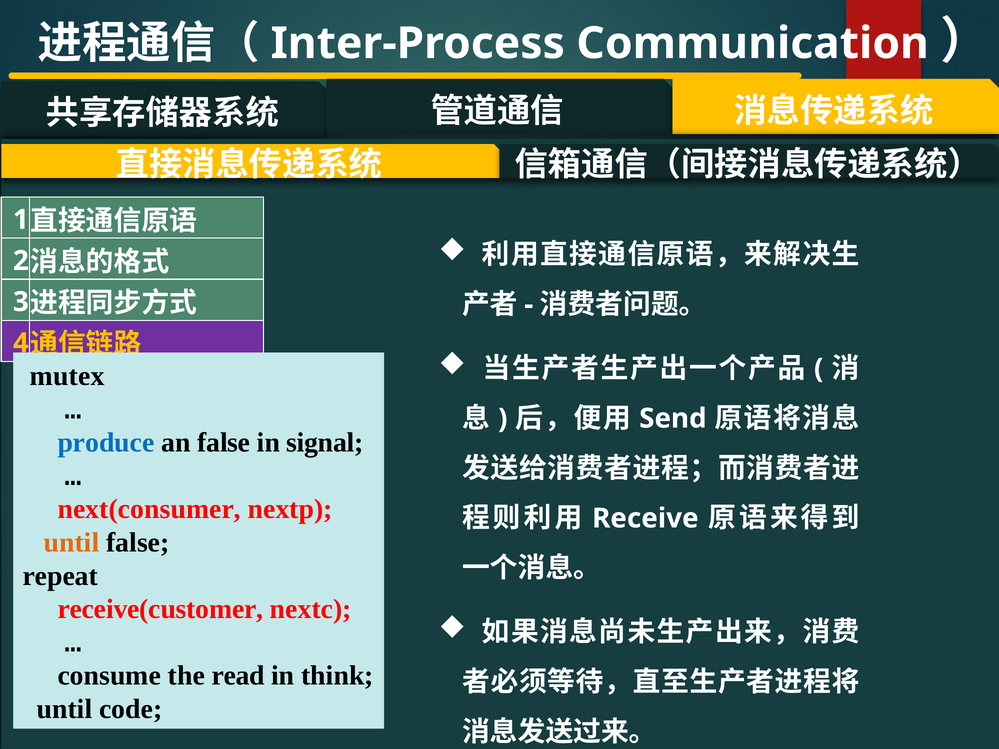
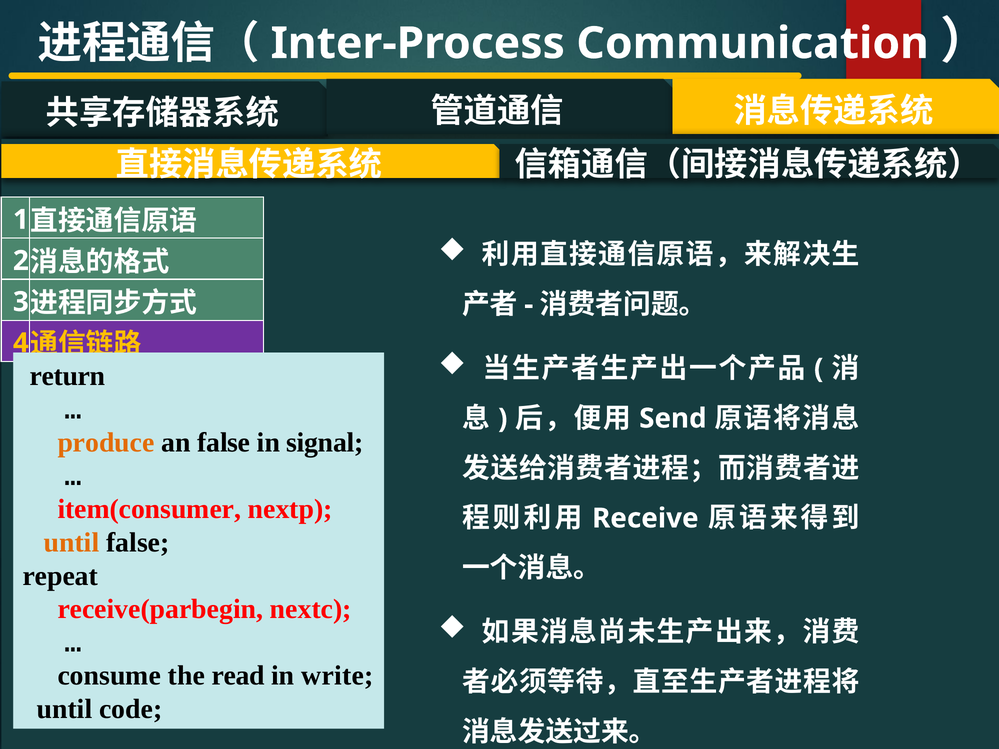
mutex: mutex -> return (67, 376)
produce colour: blue -> orange (106, 443)
next(consumer: next(consumer -> item(consumer (149, 509)
receive(customer: receive(customer -> receive(parbegin (160, 609)
think: think -> write (337, 676)
